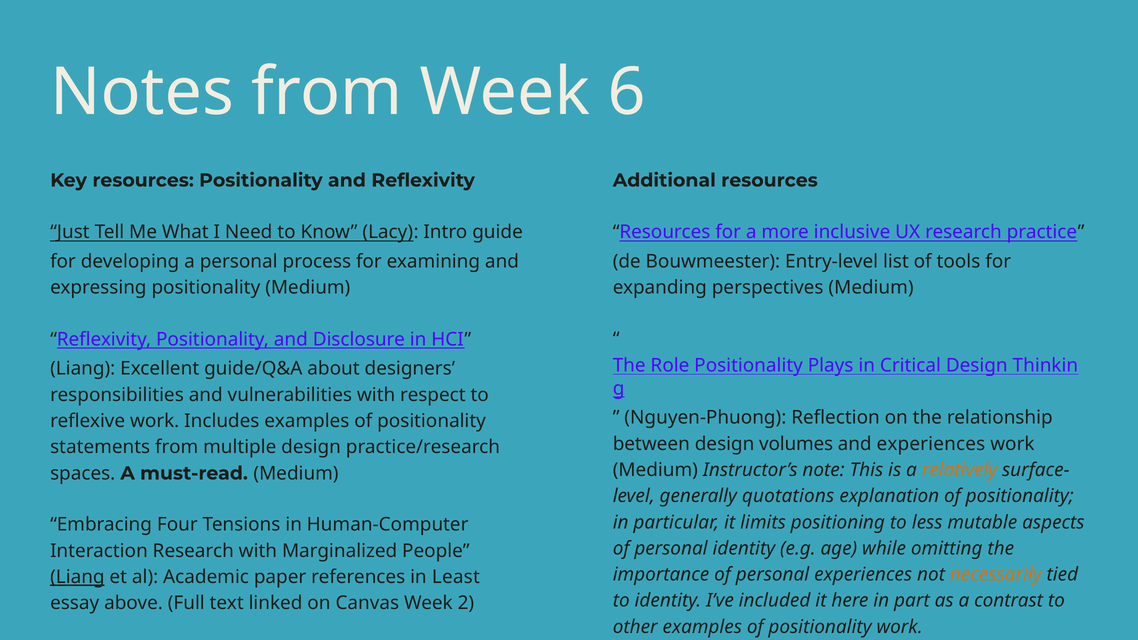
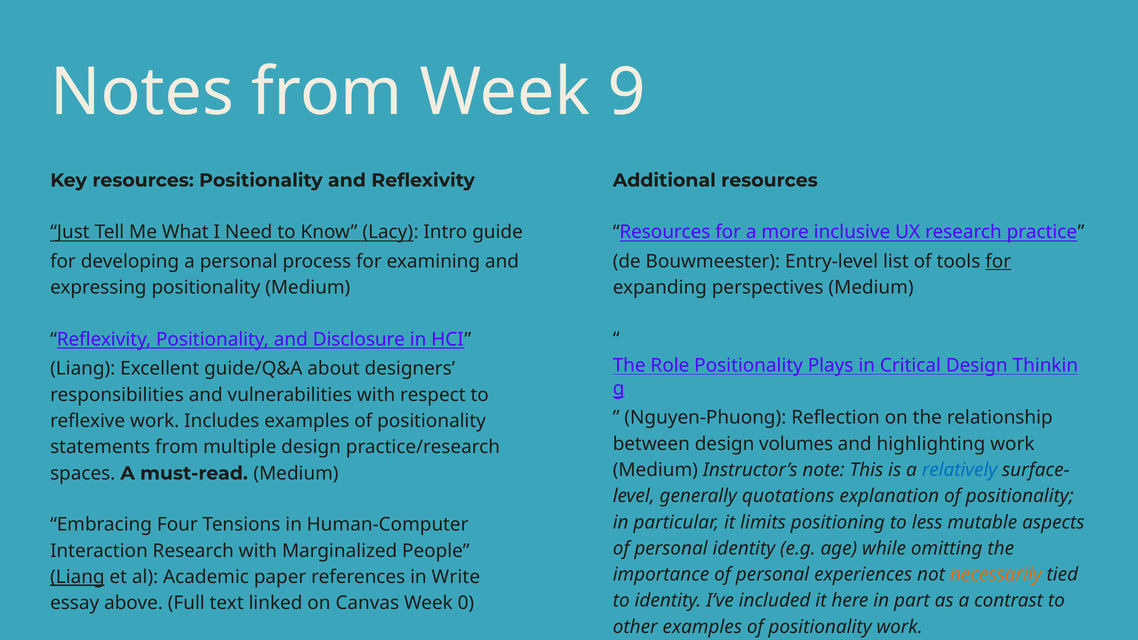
6: 6 -> 9 (627, 92)
for underline: none -> present (998, 261)
and experiences: experiences -> highlighting (931, 444)
relatively colour: orange -> blue (960, 470)
Least: Least -> Write (456, 577)
2: 2 -> 0 (466, 603)
